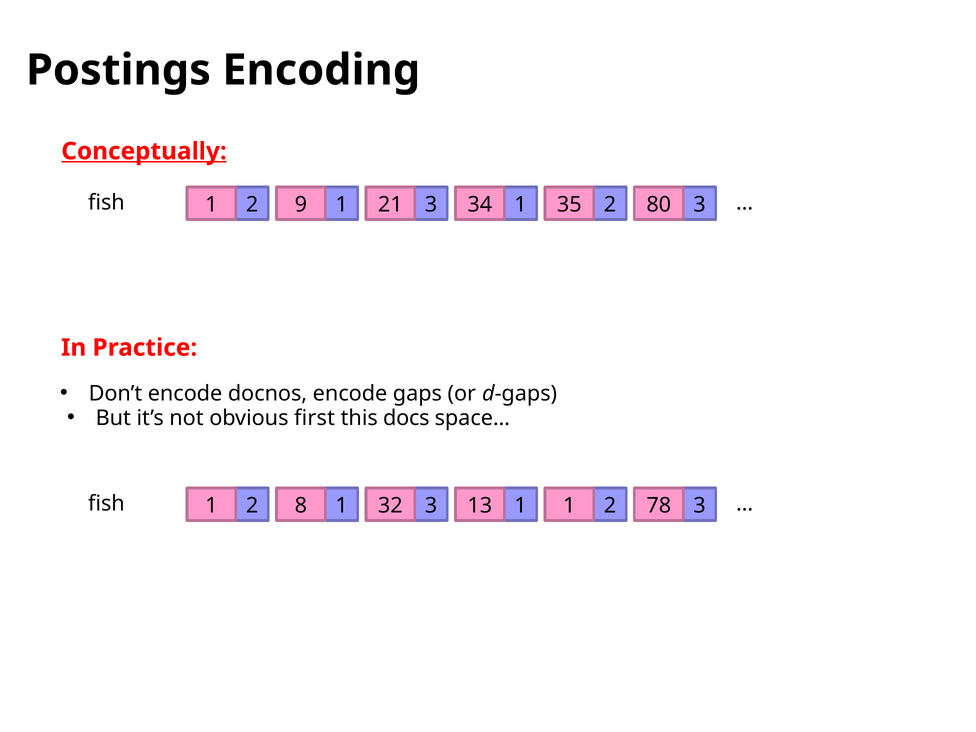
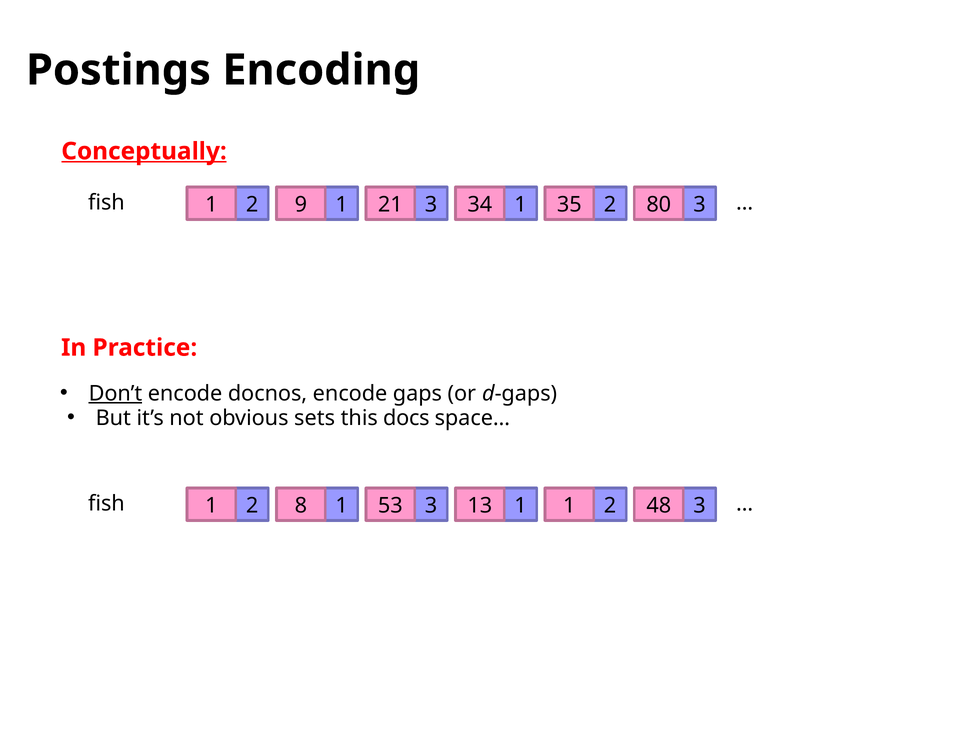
Don’t underline: none -> present (115, 393)
first: first -> sets (315, 418)
32: 32 -> 53 (390, 506)
78: 78 -> 48 (659, 506)
